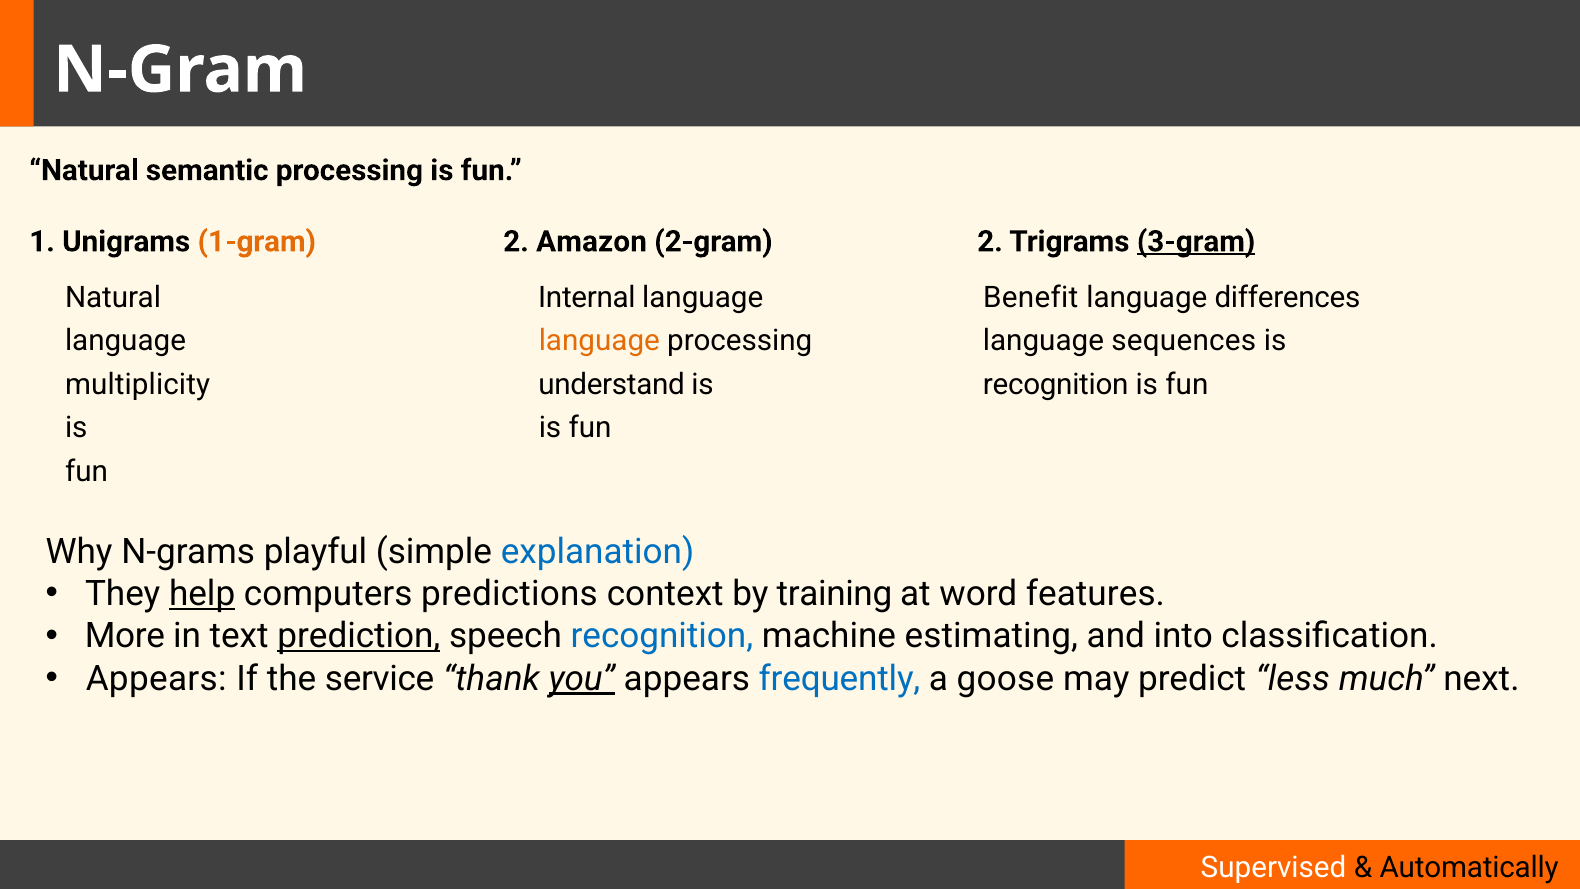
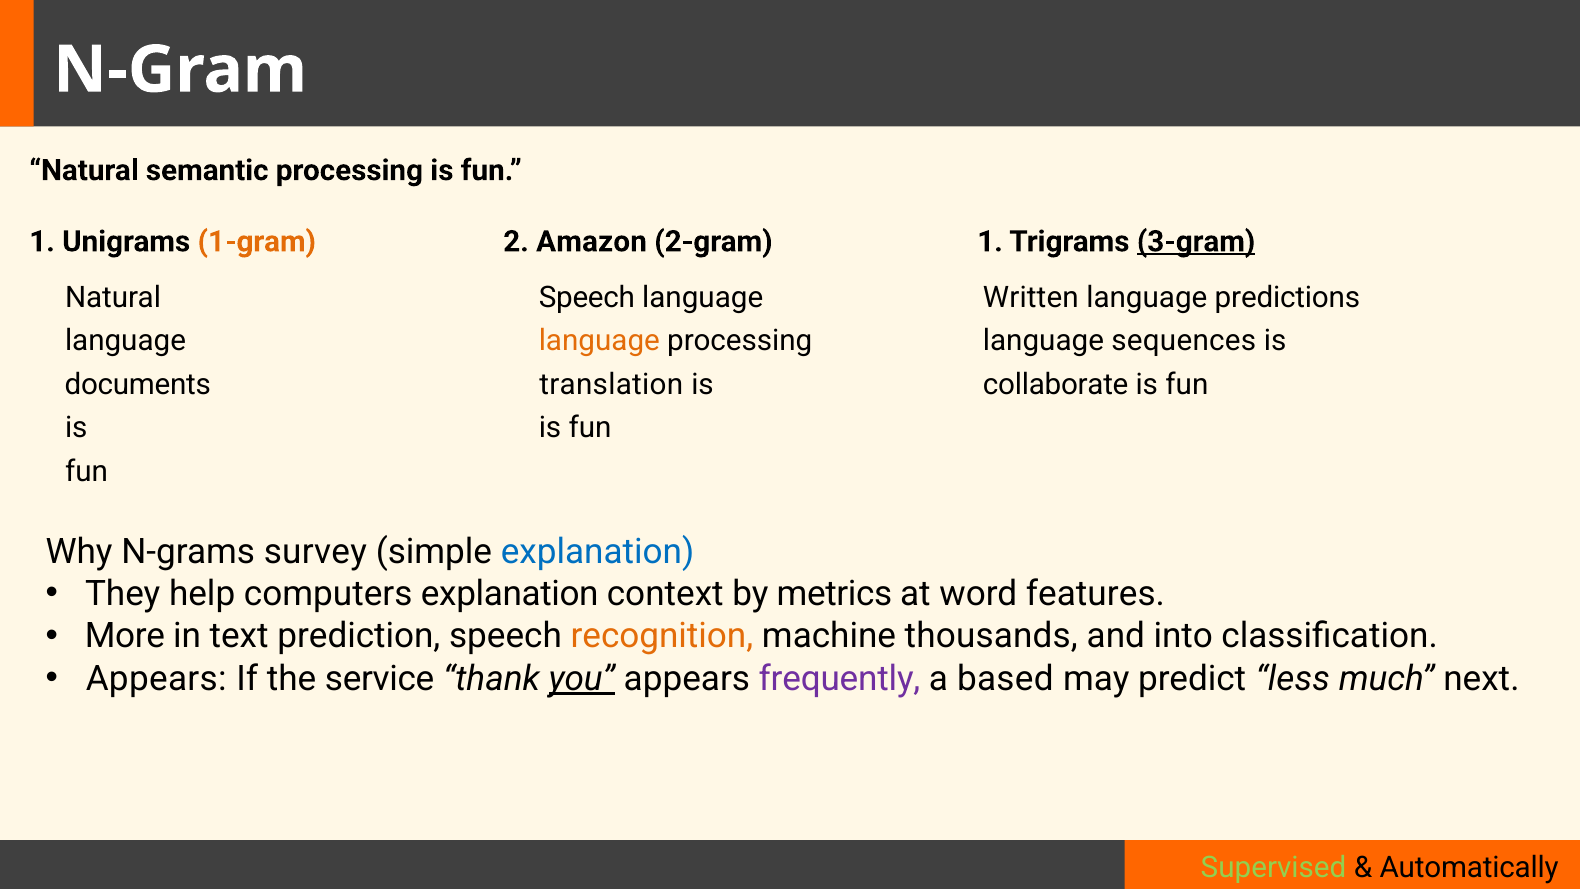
2-gram 2: 2 -> 1 (990, 241)
Internal: Internal -> Speech (587, 297)
Benefit: Benefit -> Written (1031, 297)
differences: differences -> predictions (1287, 297)
multiplicity: multiplicity -> documents (138, 385)
understand: understand -> translation (611, 385)
recognition: recognition -> collaborate (1056, 385)
playful: playful -> survey (315, 552)
help underline: present -> none (202, 594)
computers predictions: predictions -> explanation (510, 594)
training: training -> metrics (834, 594)
prediction underline: present -> none (359, 636)
recognition colour: blue -> orange (662, 636)
estimating: estimating -> thousands (991, 636)
frequently colour: blue -> purple (840, 678)
goose: goose -> based (1005, 678)
Supervised colour: white -> light green (1274, 868)
